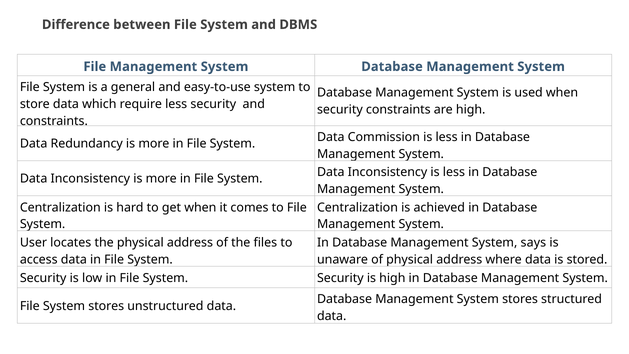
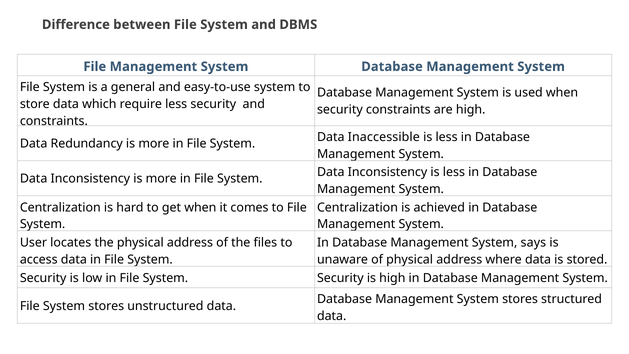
Commission: Commission -> Inaccessible (384, 137)
